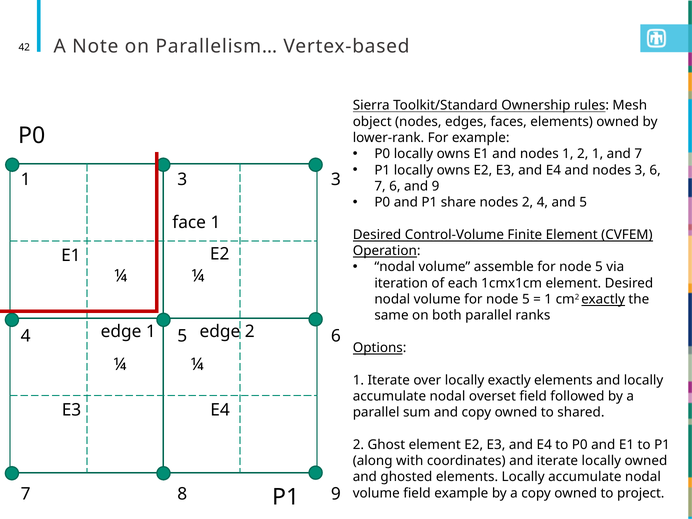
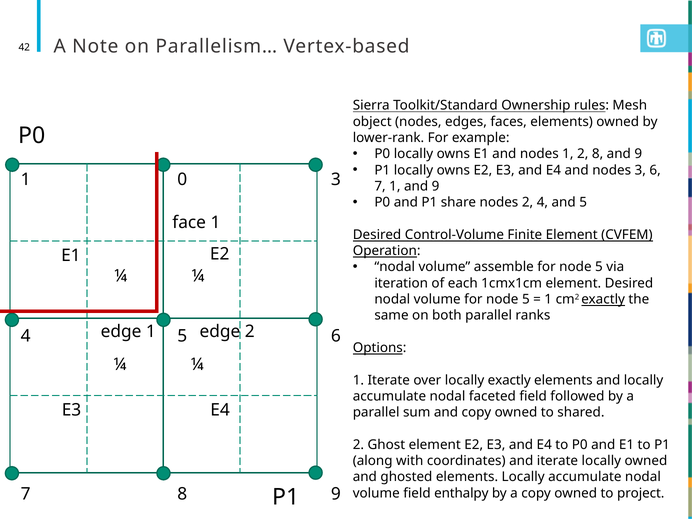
2 1: 1 -> 8 (598, 154)
7: 7 -> 9 (638, 154)
1 3: 3 -> 0 (182, 180)
7 6: 6 -> 1 (395, 186)
overset: overset -> faceted (492, 396)
field example: example -> enthalpy (461, 493)
